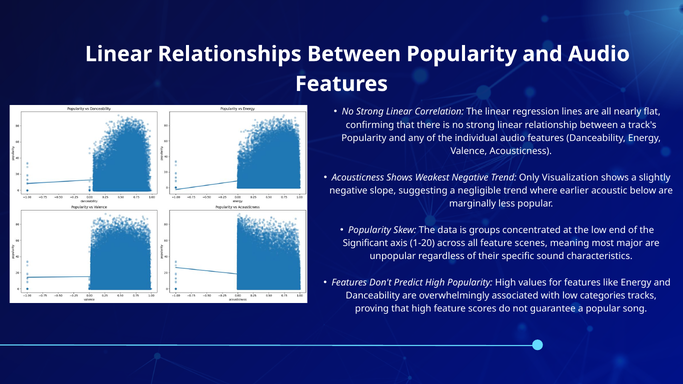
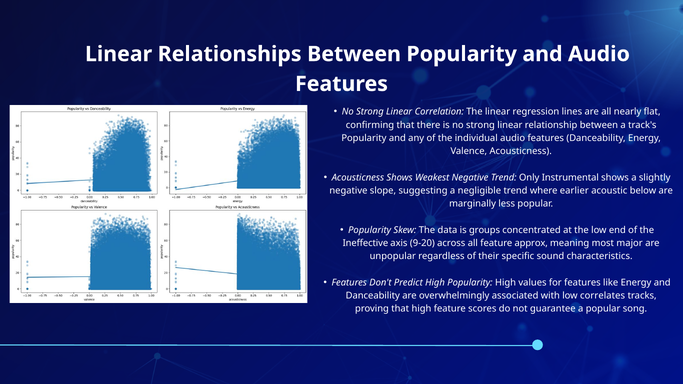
Visualization: Visualization -> Instrumental (570, 178)
Significant: Significant -> Ineffective (365, 243)
1-20: 1-20 -> 9-20 (422, 243)
scenes: scenes -> approx (531, 243)
categories: categories -> correlates (603, 296)
